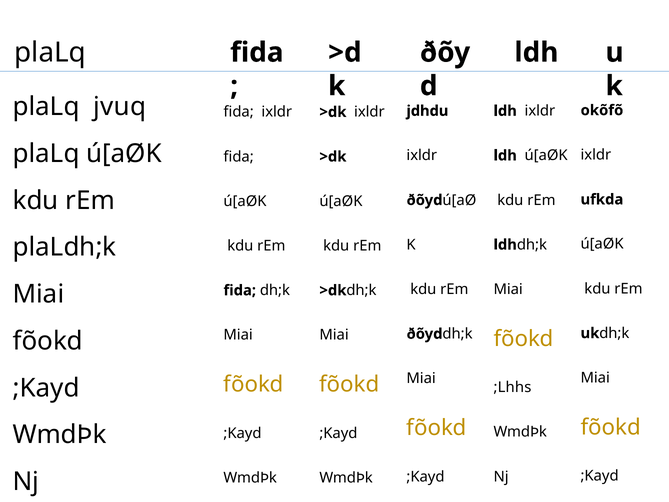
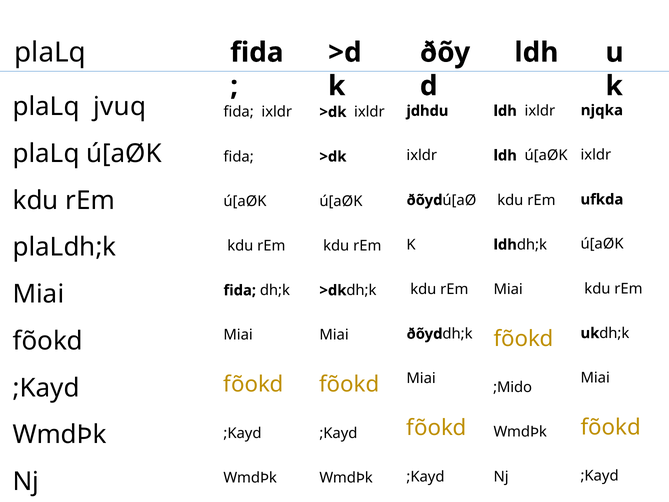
okõfõ: okõfõ -> njqka (602, 110)
;Lhhs: ;Lhhs -> ;Mido (513, 387)
